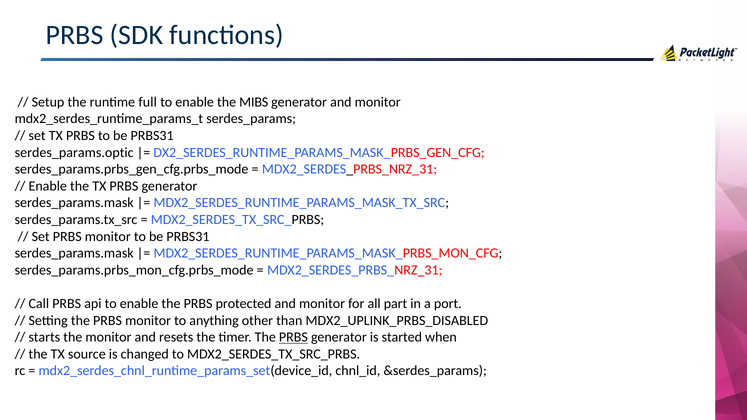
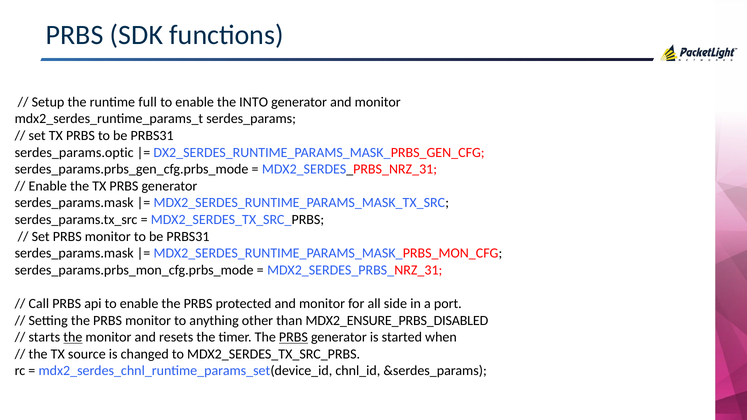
MIBS: MIBS -> INTO (254, 102)
part: part -> side (395, 304)
MDX2_UPLINK_PRBS_DISABLED: MDX2_UPLINK_PRBS_DISABLED -> MDX2_ENSURE_PRBS_DISABLED (397, 321)
the underline: none -> present (73, 337)
